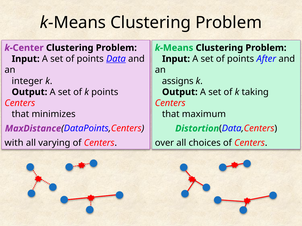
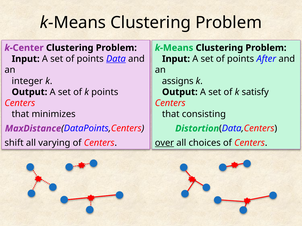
taking: taking -> satisfy (255, 92)
maximum: maximum -> consisting (204, 114)
with: with -> shift (14, 143)
over underline: none -> present (164, 143)
